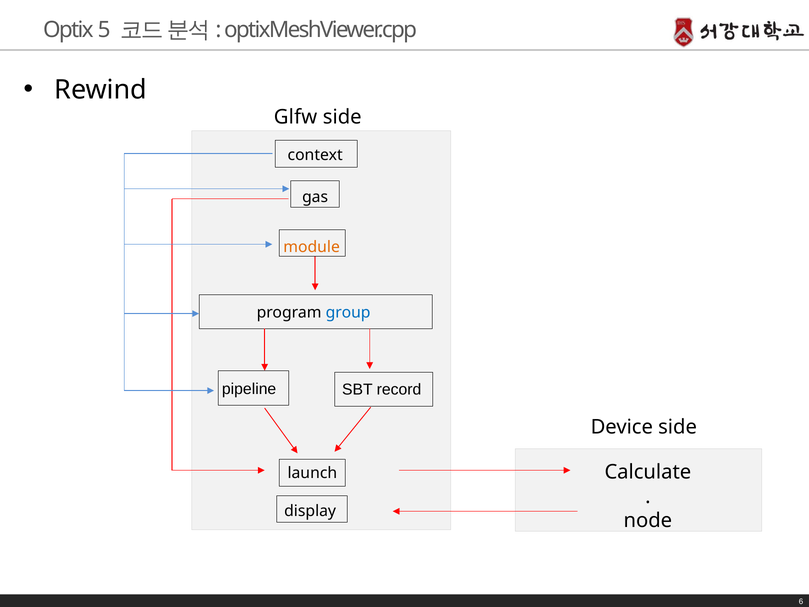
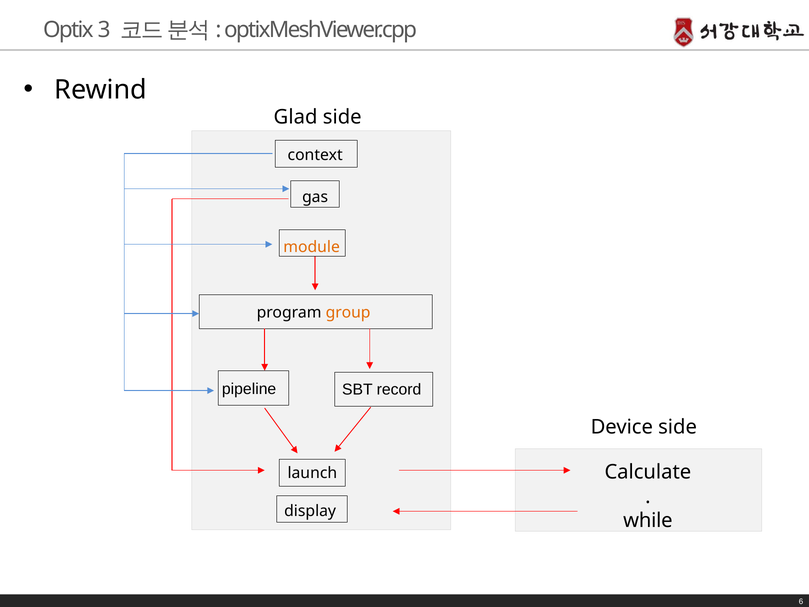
5: 5 -> 3 (104, 30)
Glfw: Glfw -> Glad (296, 117)
group colour: blue -> orange (348, 313)
node: node -> while (648, 521)
